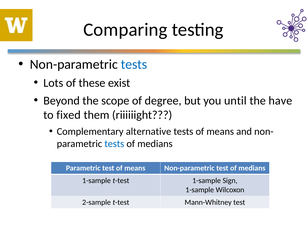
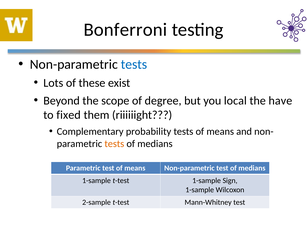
Comparing: Comparing -> Bonferroni (125, 30)
until: until -> local (235, 101)
alternative: alternative -> probability (149, 132)
tests colour: blue -> orange (114, 144)
